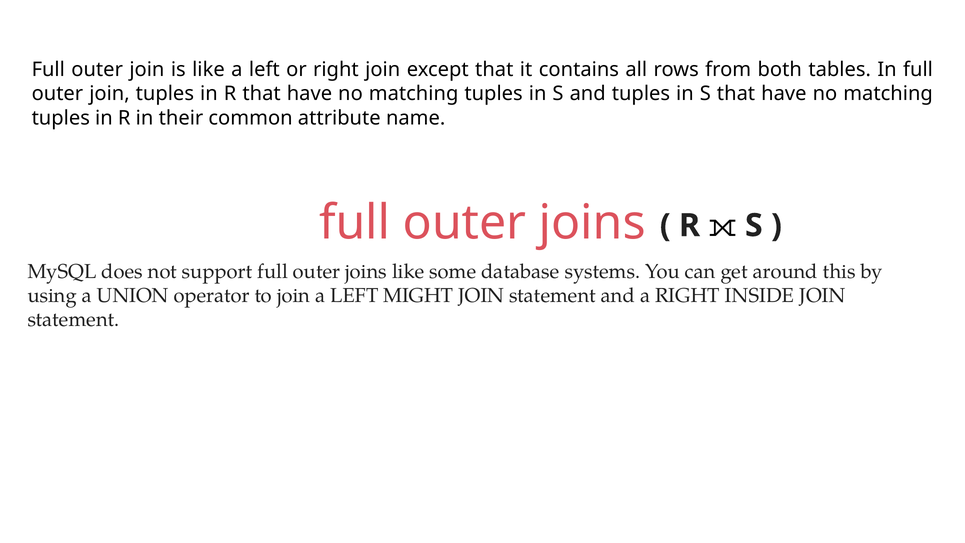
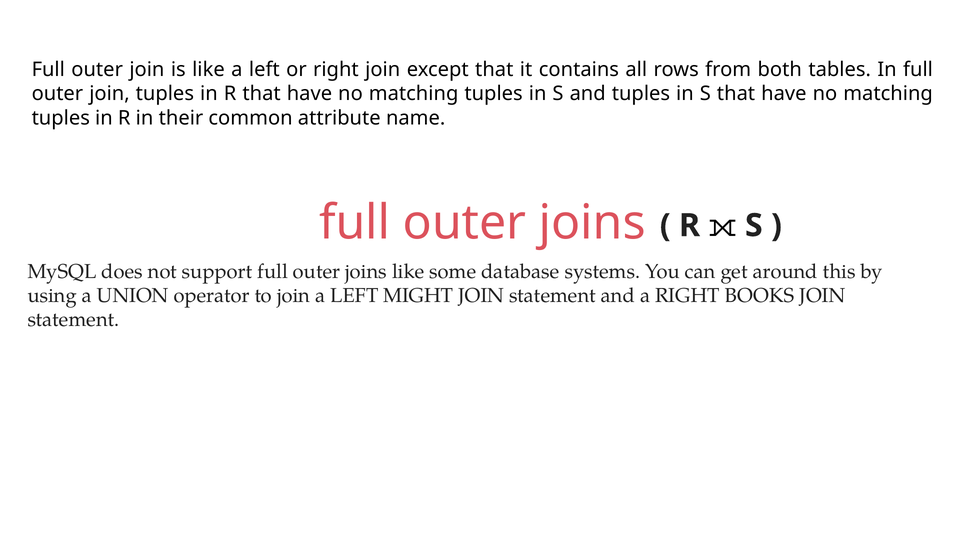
INSIDE: INSIDE -> BOOKS (760, 295)
